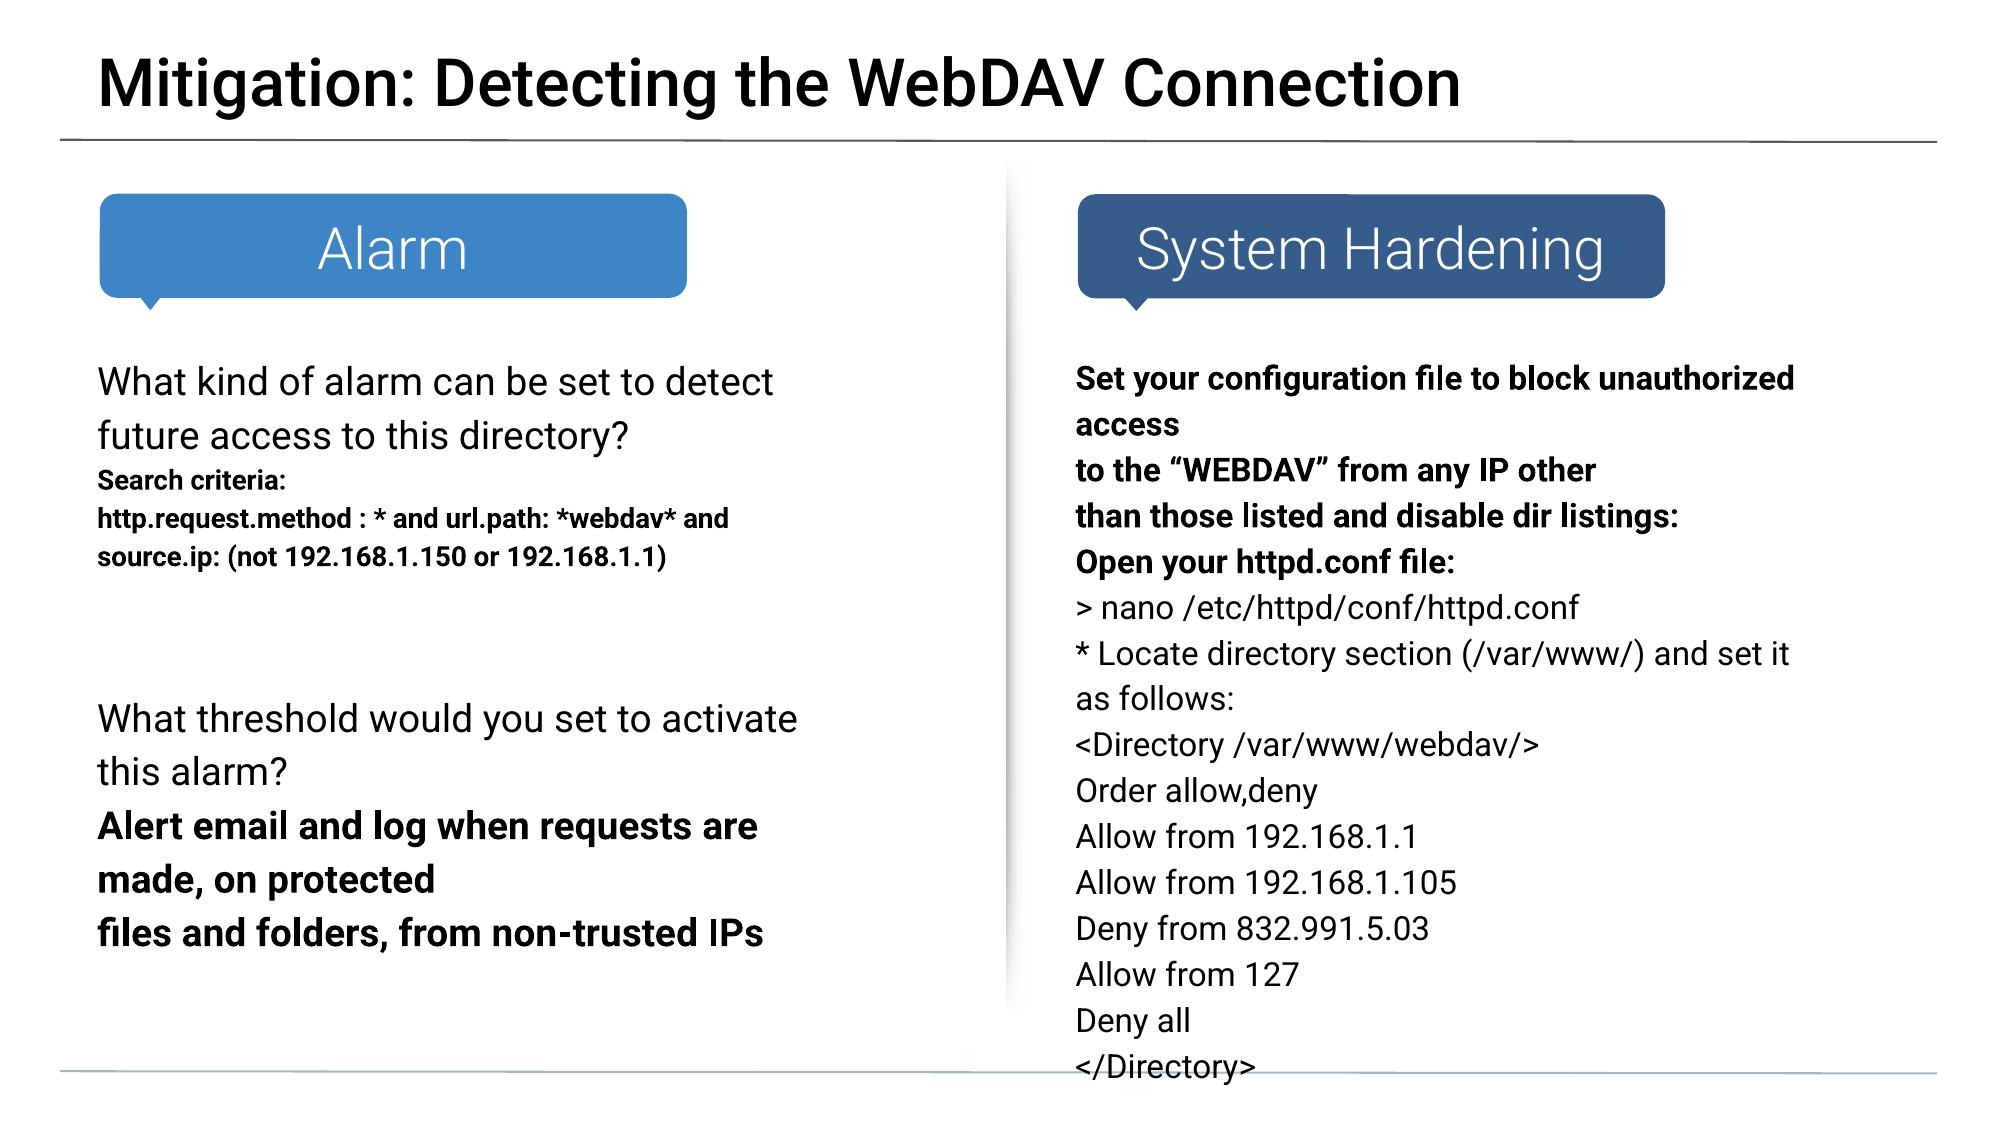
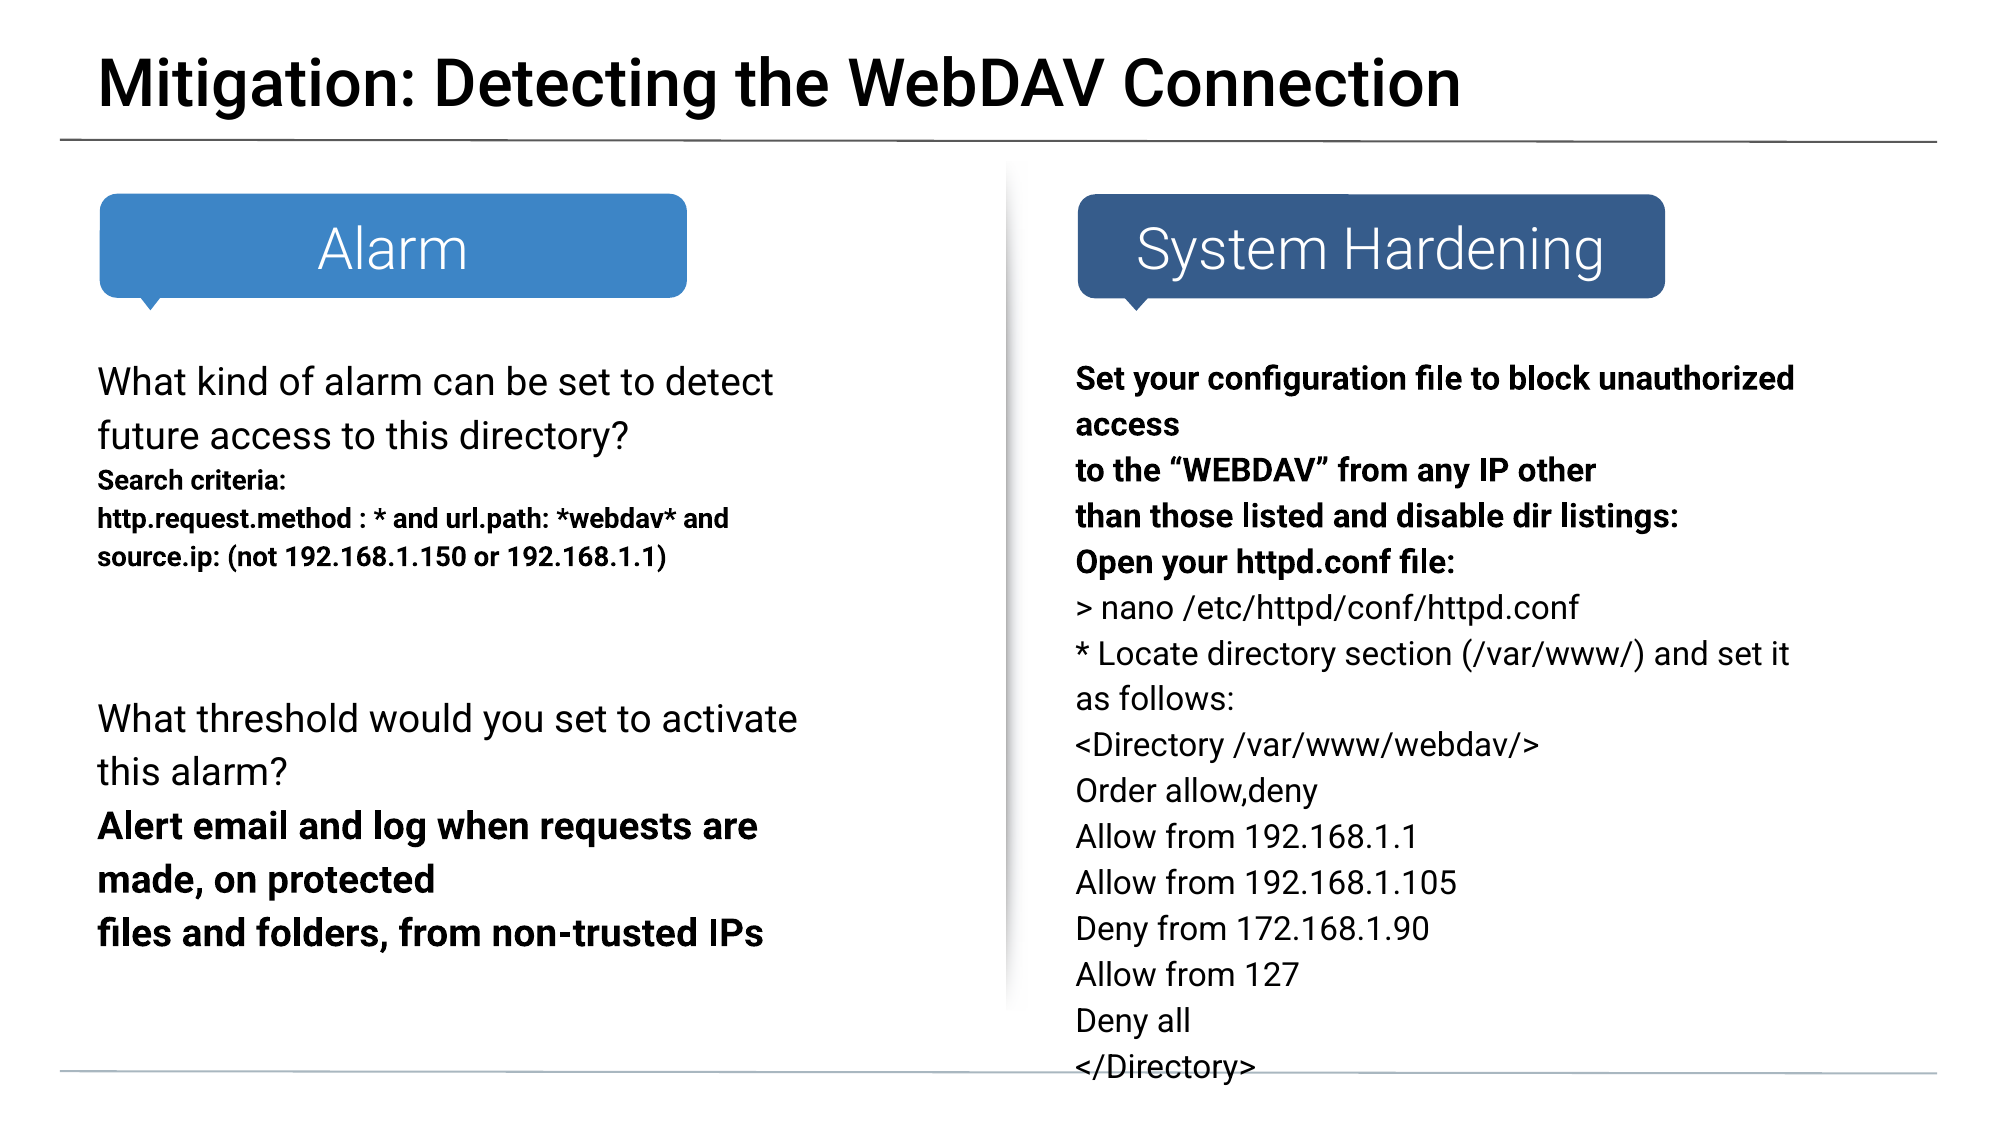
832.991.5.03: 832.991.5.03 -> 172.168.1.90 (1333, 930)
